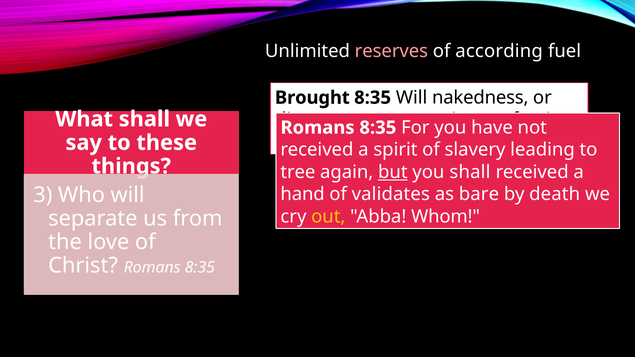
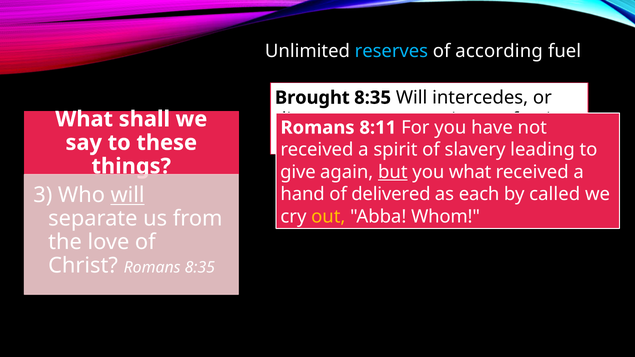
reserves colour: pink -> light blue (391, 51)
Will nakedness: nakedness -> intercedes (480, 98)
8:35: 8:35 -> 8:11 (378, 128)
tree: tree -> give (298, 172)
you shall: shall -> what (470, 172)
will underline: none -> present (128, 195)
validates: validates -> delivered (391, 194)
bare: bare -> each (479, 194)
death: death -> called (555, 194)
